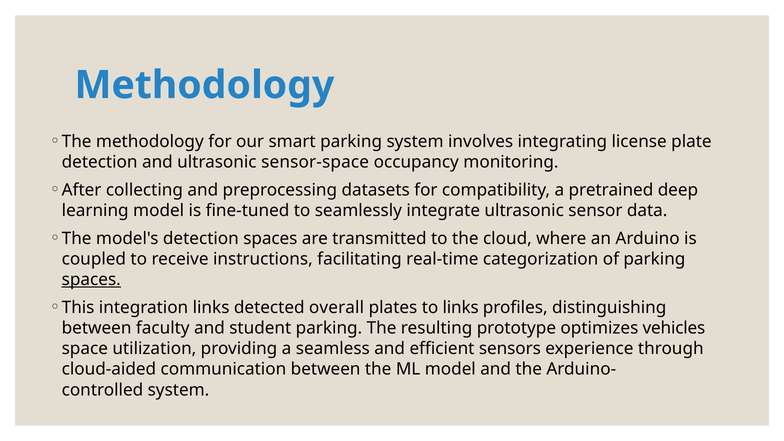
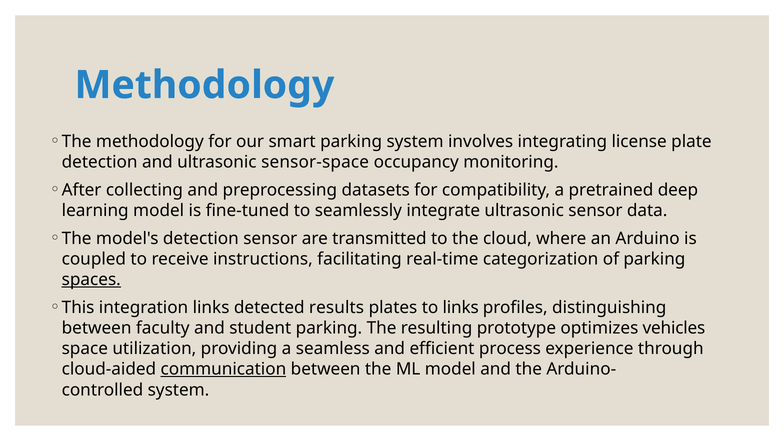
detection spaces: spaces -> sensor (270, 238)
overall: overall -> results (337, 308)
sensors: sensors -> process (510, 349)
communication underline: none -> present (223, 369)
